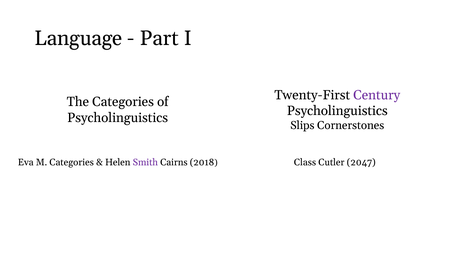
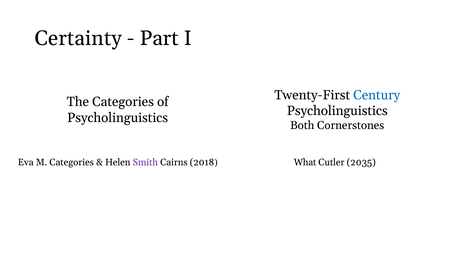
Language: Language -> Certainty (78, 38)
Century colour: purple -> blue (377, 95)
Slips: Slips -> Both (302, 126)
Class: Class -> What (305, 162)
2047: 2047 -> 2035 (361, 162)
